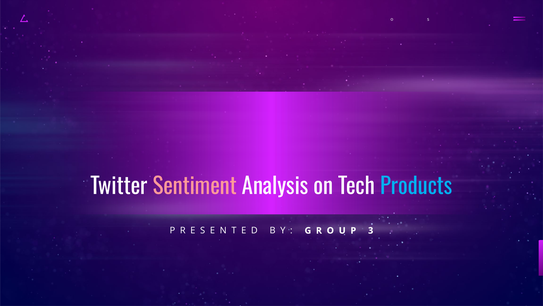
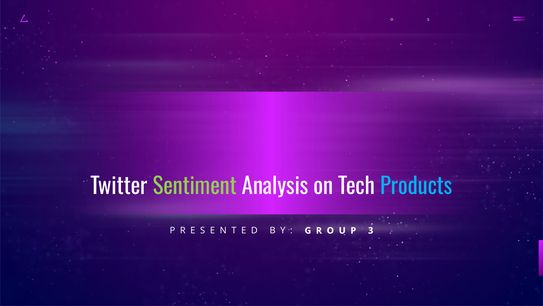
Sentiment colour: pink -> light green (195, 186)
